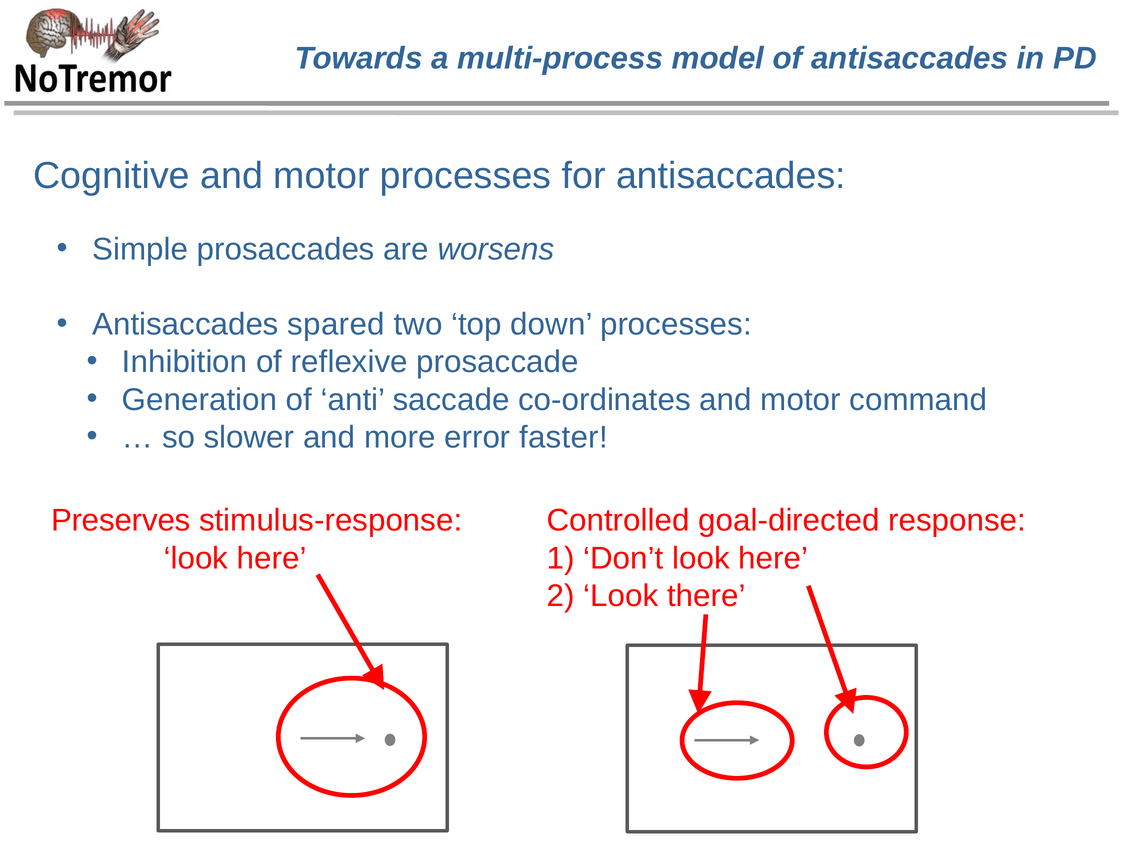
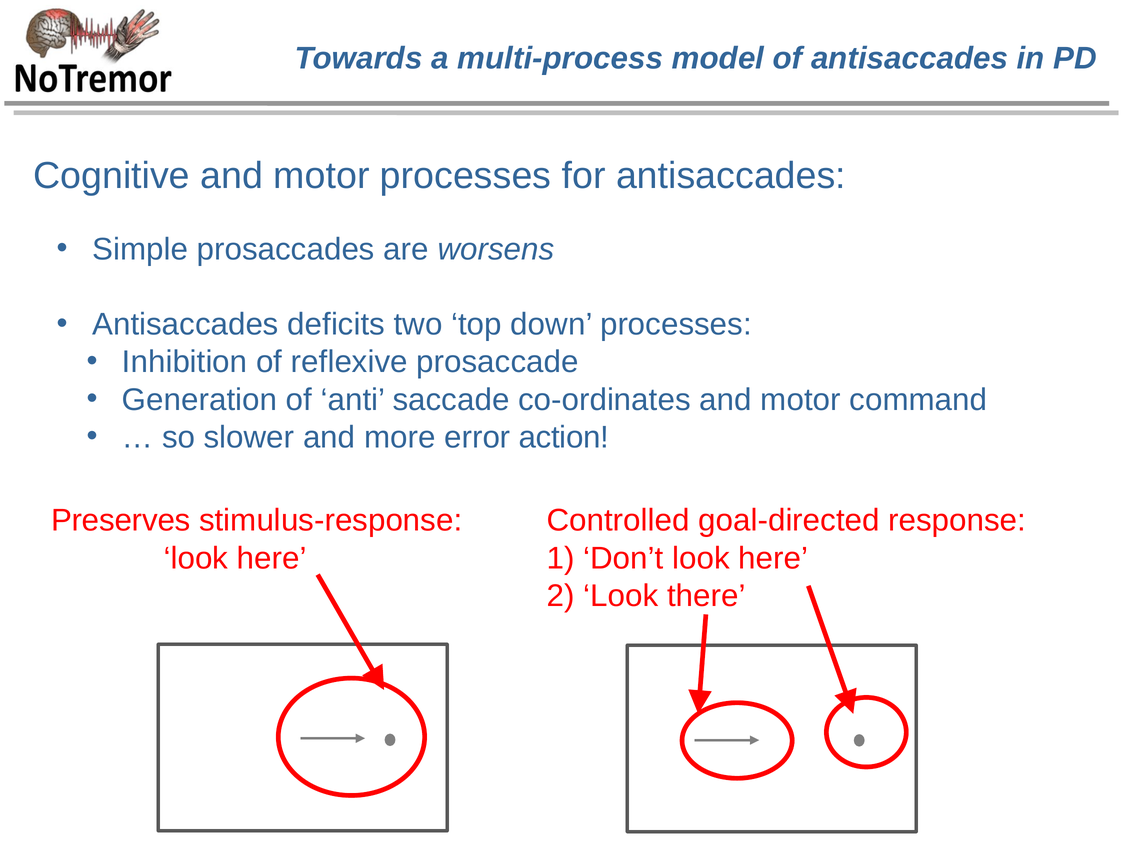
spared: spared -> deficits (336, 324)
faster: faster -> action (564, 437)
